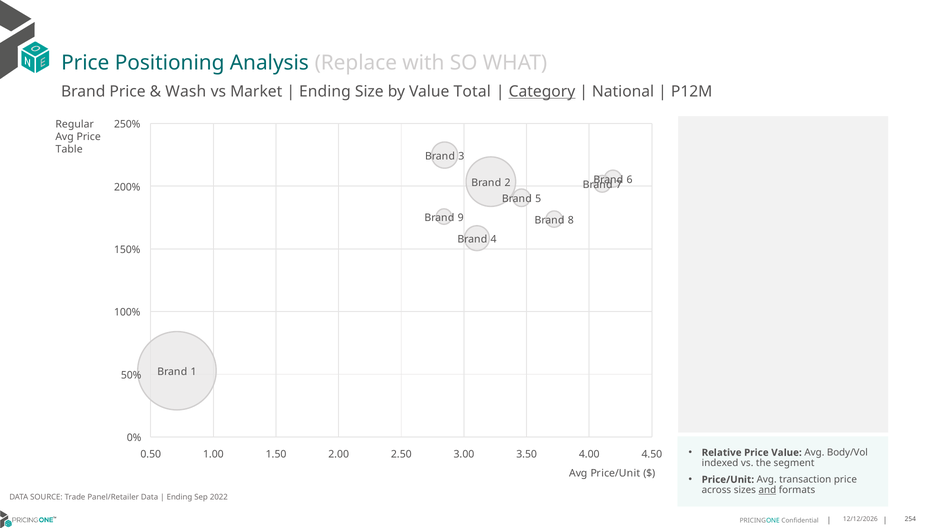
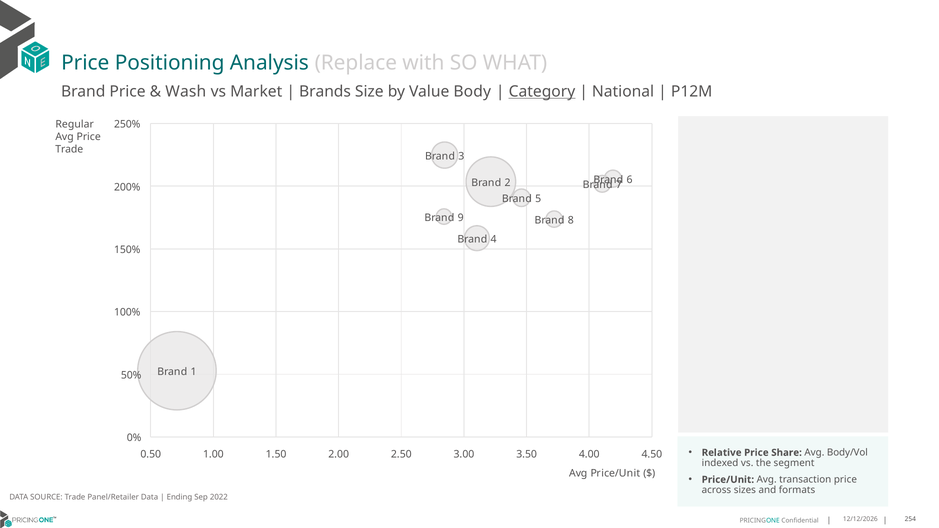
Ending: Ending -> Brands (325, 92)
Total: Total -> Body (472, 92)
Table: Table -> Trade (69, 149)
Price Value: Value -> Share (787, 453)
and underline: present -> none (767, 490)
